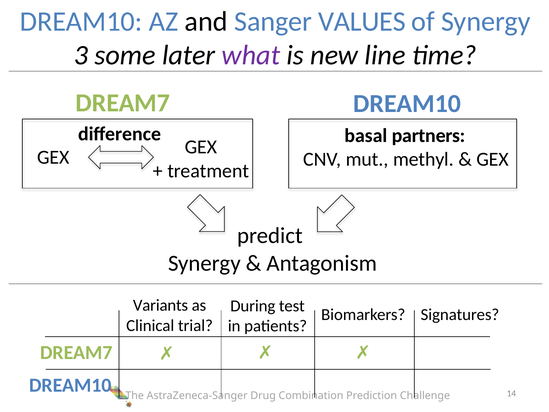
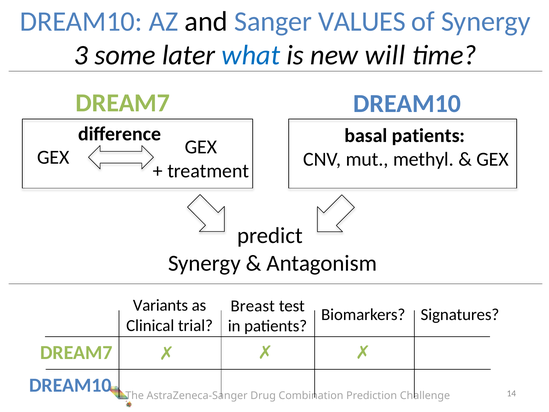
what colour: purple -> blue (251, 55)
line: line -> will (385, 55)
basal partners: partners -> patients (428, 135)
During: During -> Breast (253, 306)
